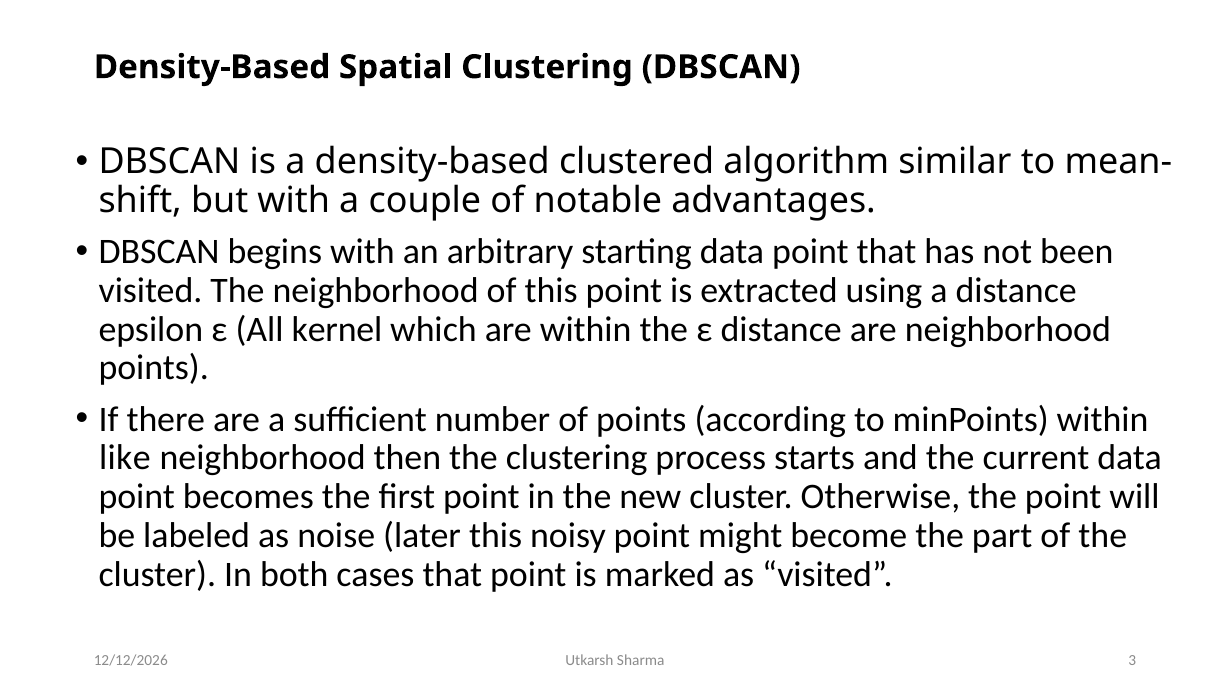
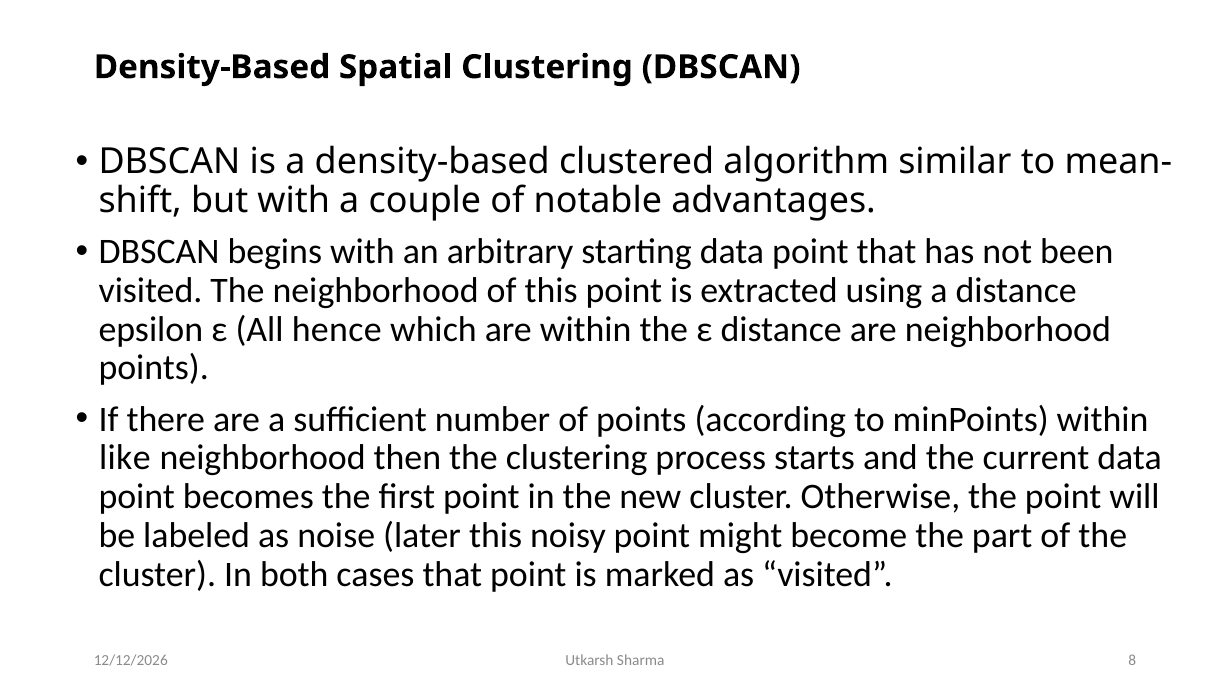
kernel: kernel -> hence (337, 329)
3: 3 -> 8 (1132, 661)
